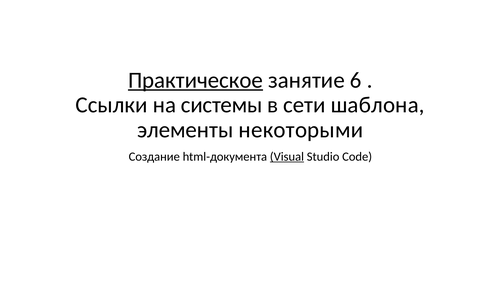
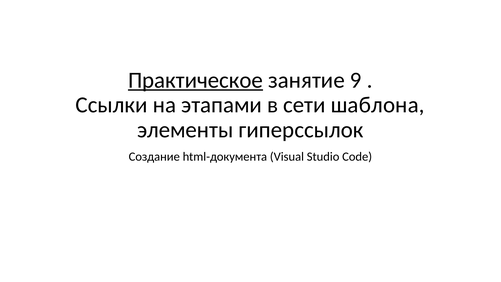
6: 6 -> 9 (356, 80)
системы: системы -> этапами (222, 105)
некоторыми: некоторыми -> гиперссылок (301, 130)
Visual underline: present -> none (287, 157)
